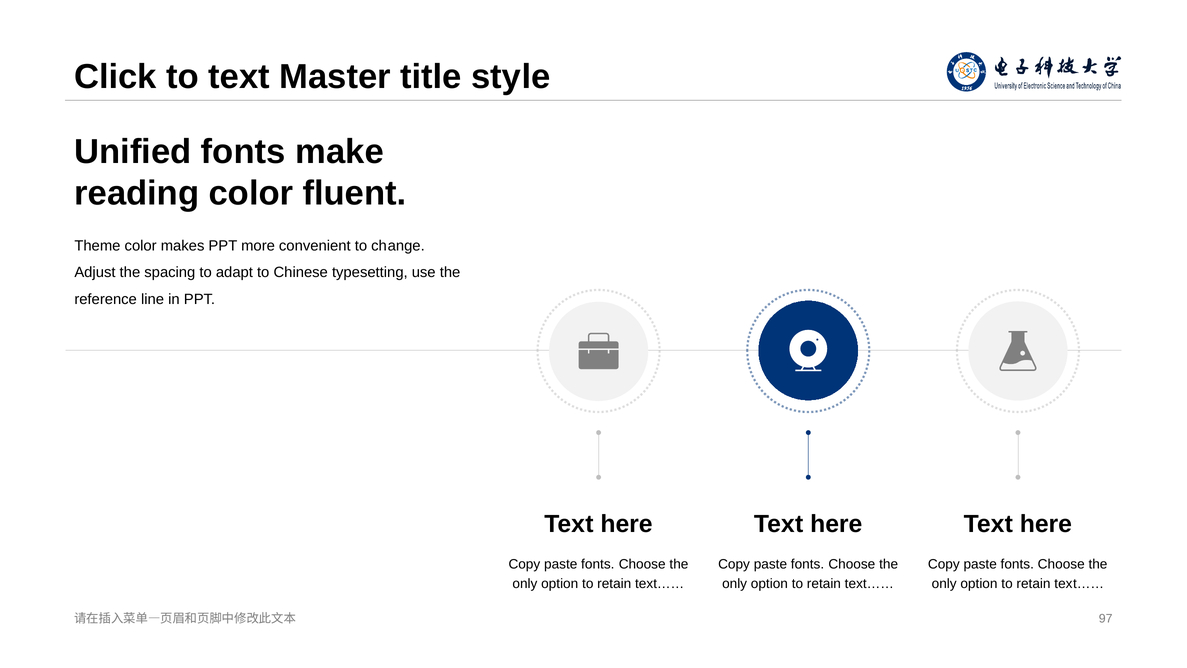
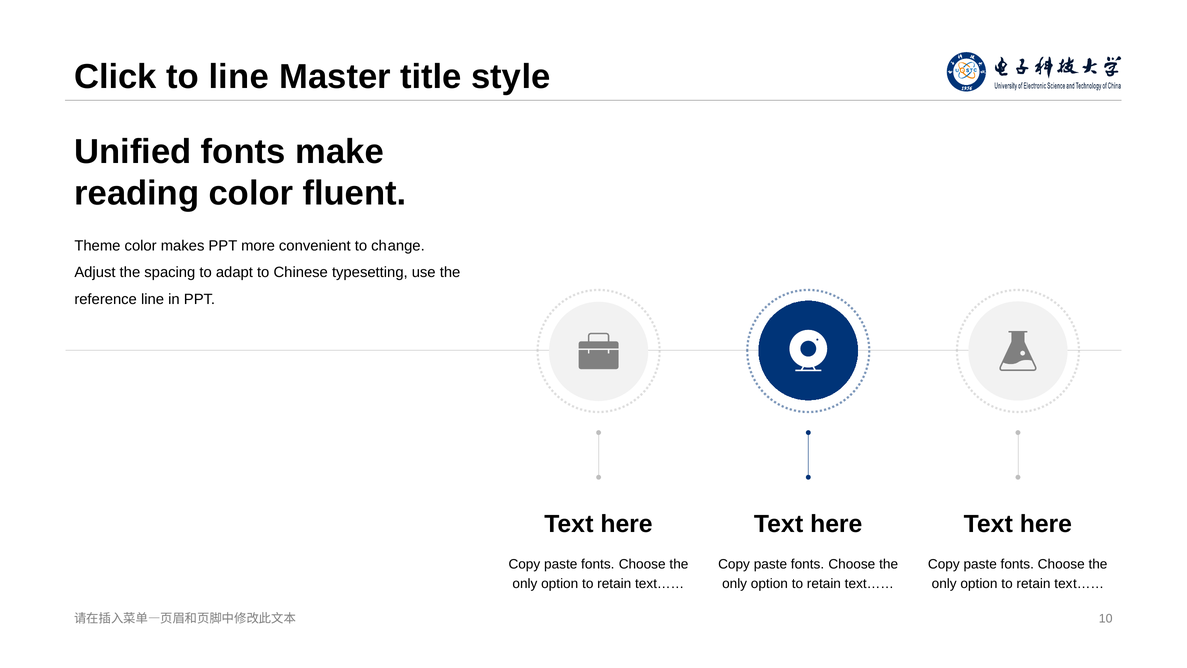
to text: text -> line (239, 77)
97: 97 -> 10 (1106, 618)
